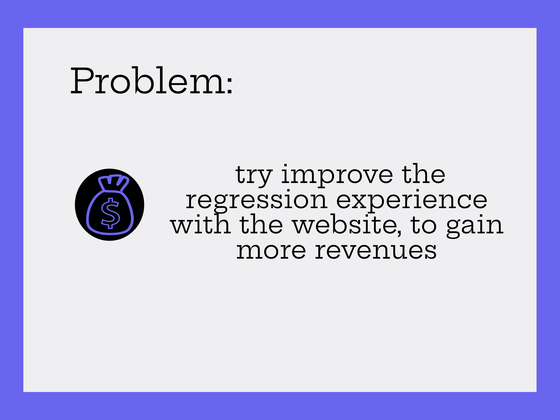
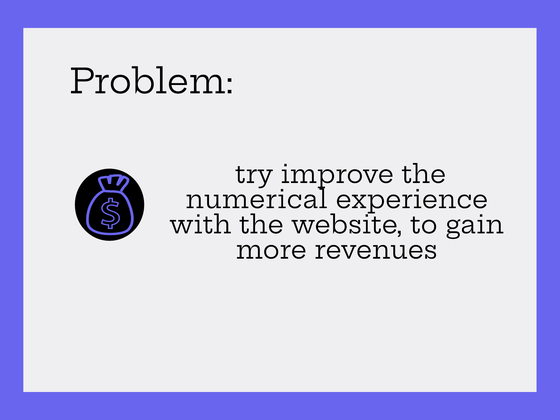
regression: regression -> numerical (256, 200)
